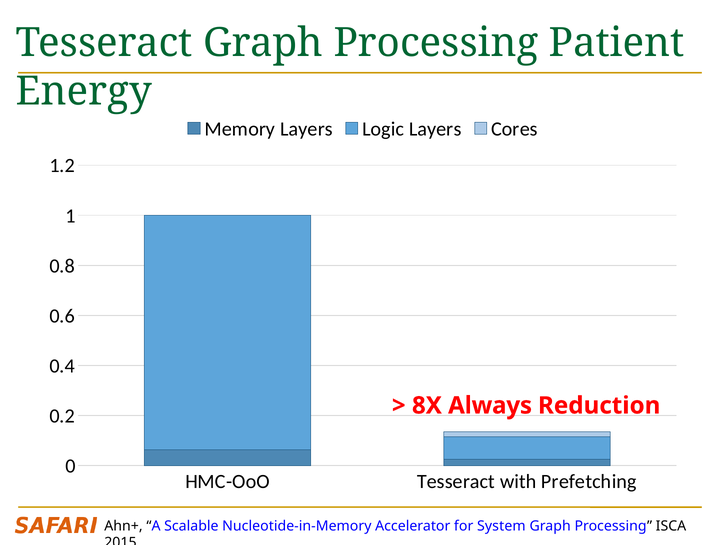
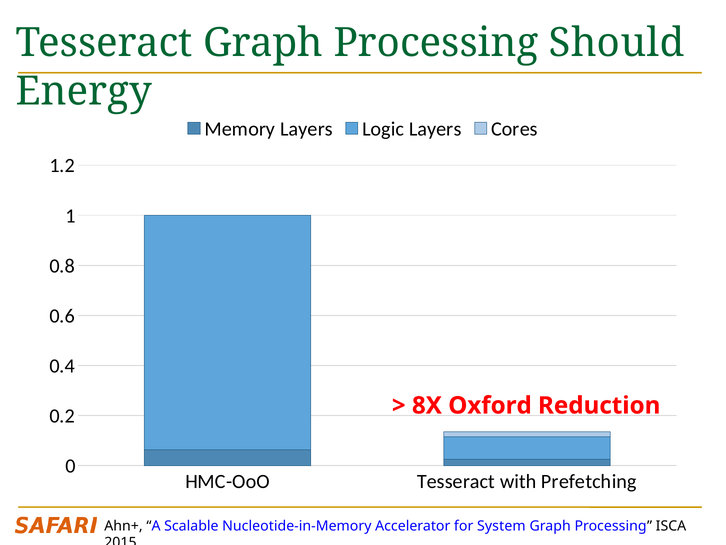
Patient: Patient -> Should (616, 43)
Always: Always -> Oxford (490, 405)
